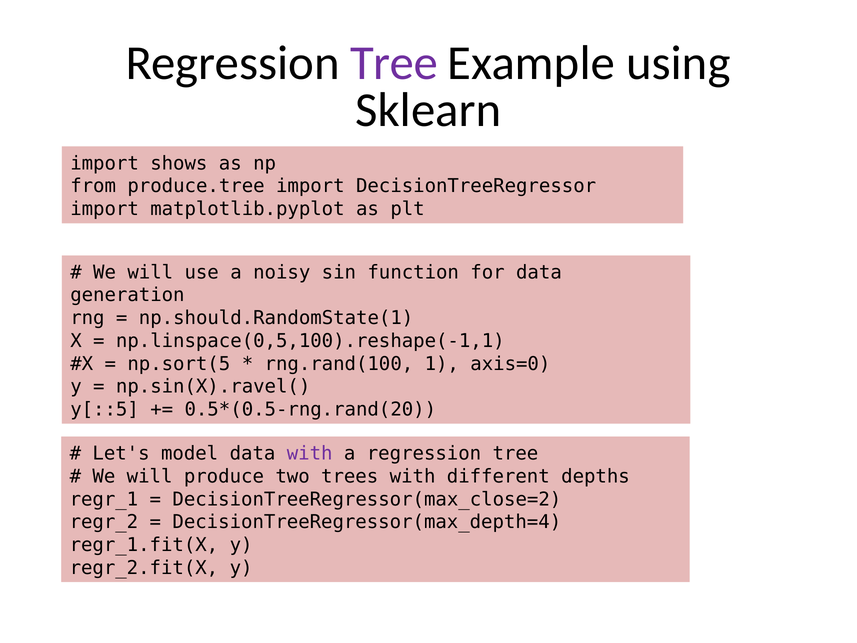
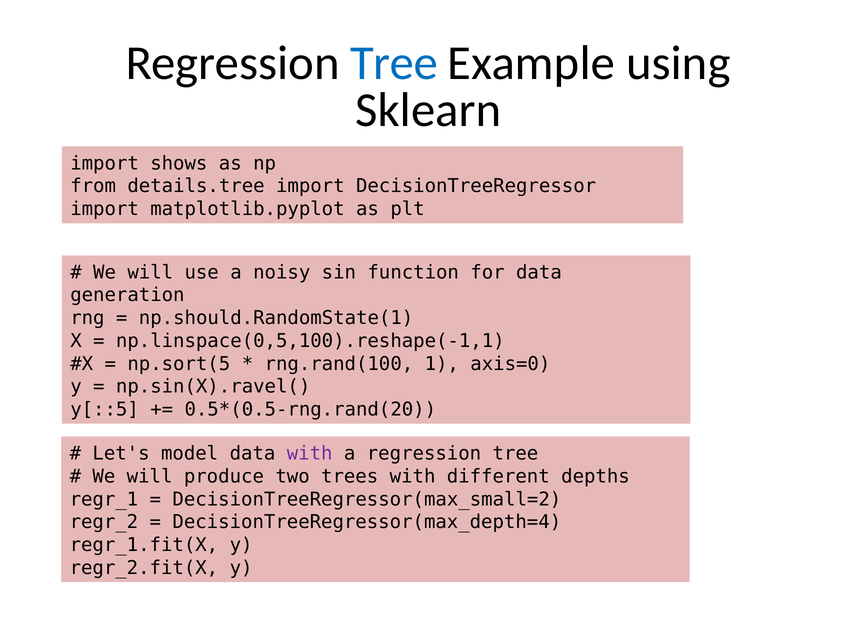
Tree colour: purple -> blue (394, 63)
produce.tree: produce.tree -> details.tree (196, 186)
DecisionTreeRegressor(max_close=2: DecisionTreeRegressor(max_close=2 -> DecisionTreeRegressor(max_small=2 (367, 499)
